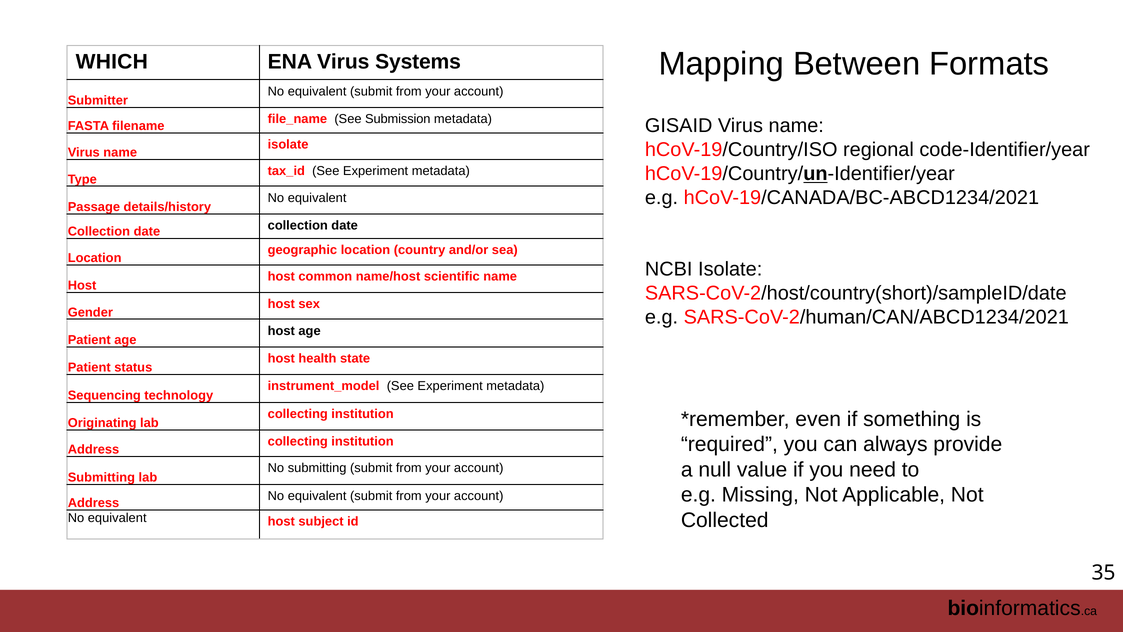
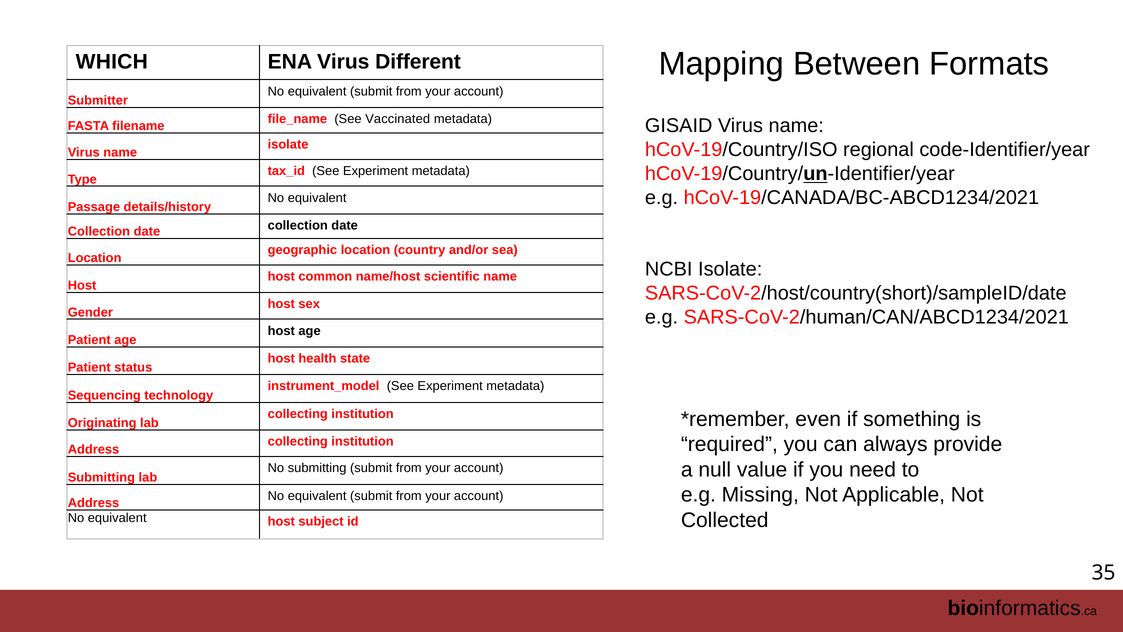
Systems: Systems -> Different (418, 62)
Submission: Submission -> Vaccinated (398, 119)
